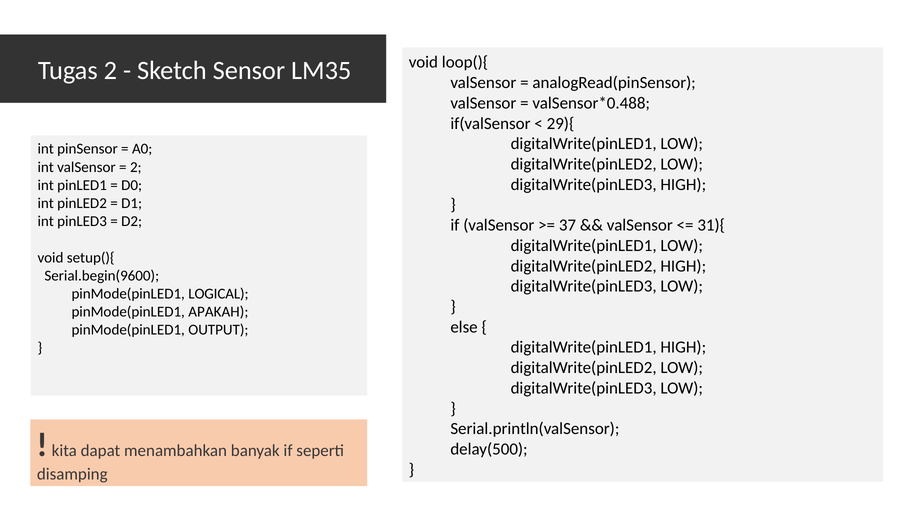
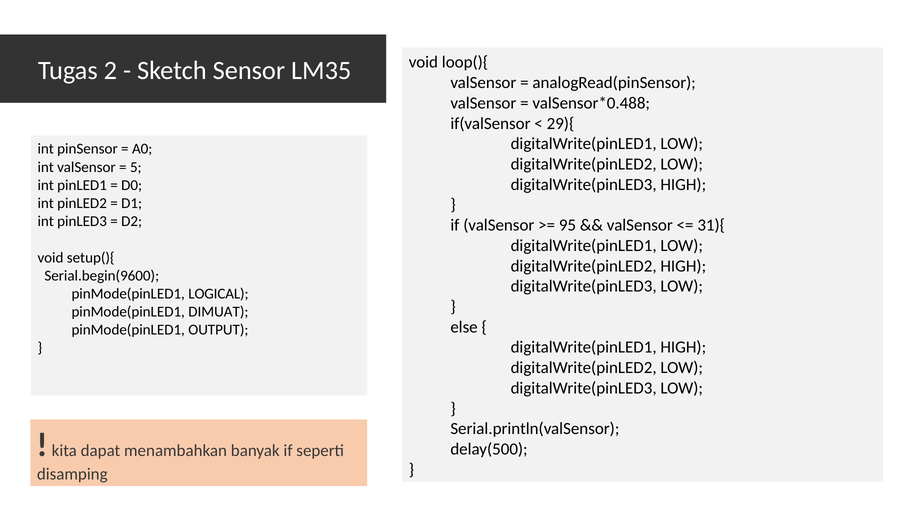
2: 2 -> 5 (136, 167)
37: 37 -> 95 (567, 225)
APAKAH: APAKAH -> DIMUAT (218, 312)
